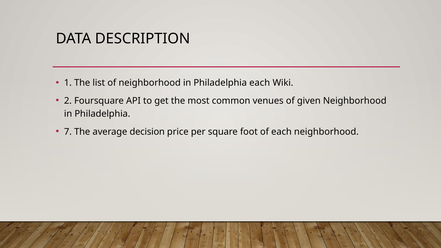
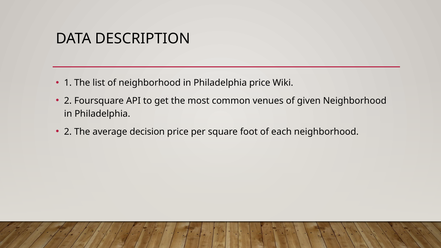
Philadelphia each: each -> price (260, 83)
7: 7 -> 2 (68, 132)
